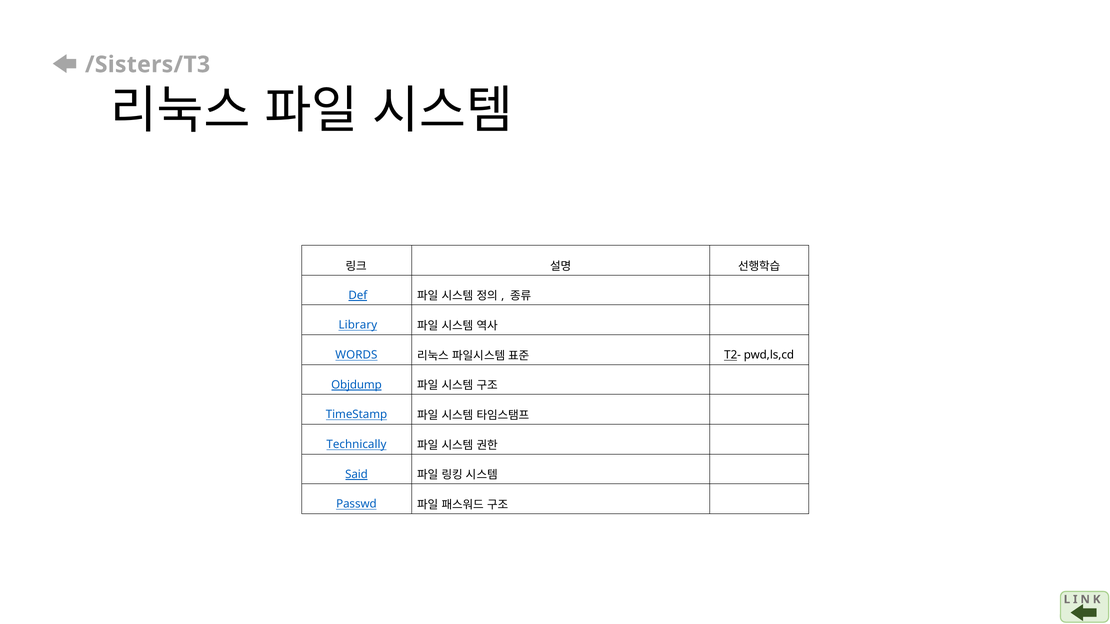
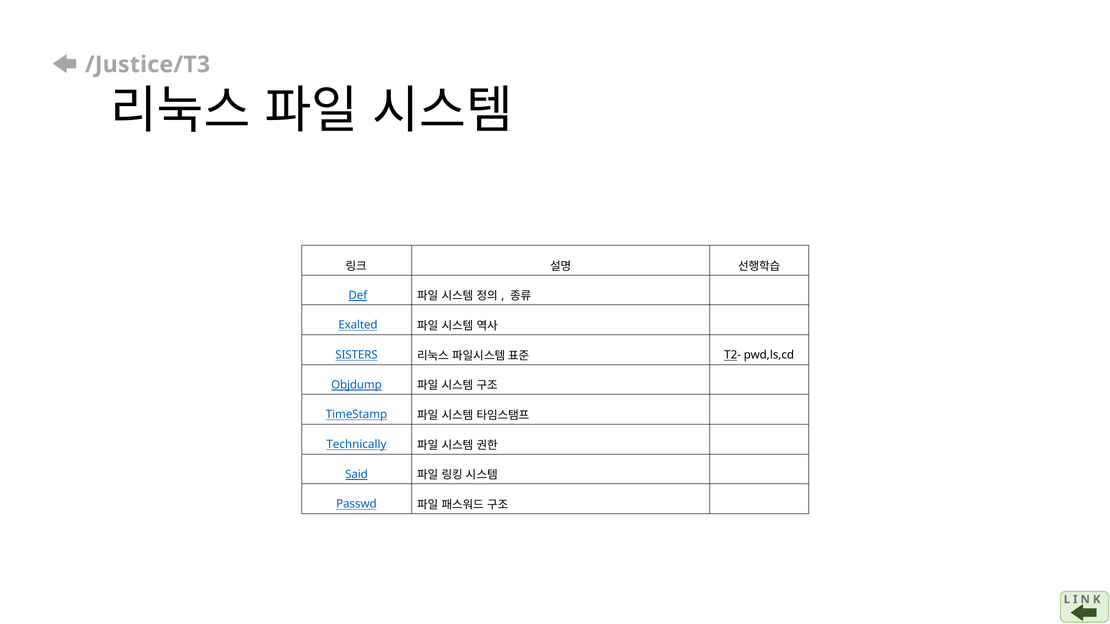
/Sisters/T3: /Sisters/T3 -> /Justice/T3 (148, 65)
Library: Library -> Exalted (358, 325)
WORDS: WORDS -> SISTERS (356, 355)
